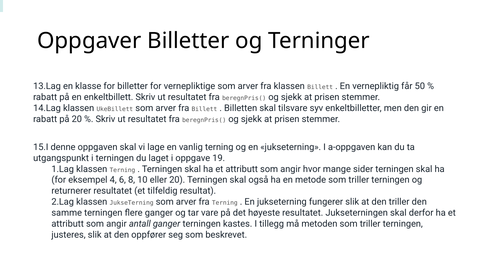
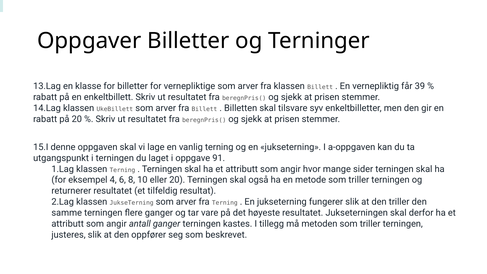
50: 50 -> 39 (420, 86)
19: 19 -> 91 (219, 158)
